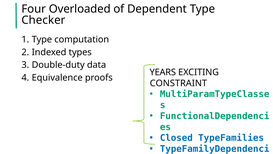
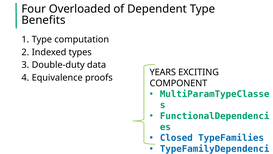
Checker: Checker -> Benefits (43, 20)
CONSTRAINT: CONSTRAINT -> COMPONENT (178, 83)
